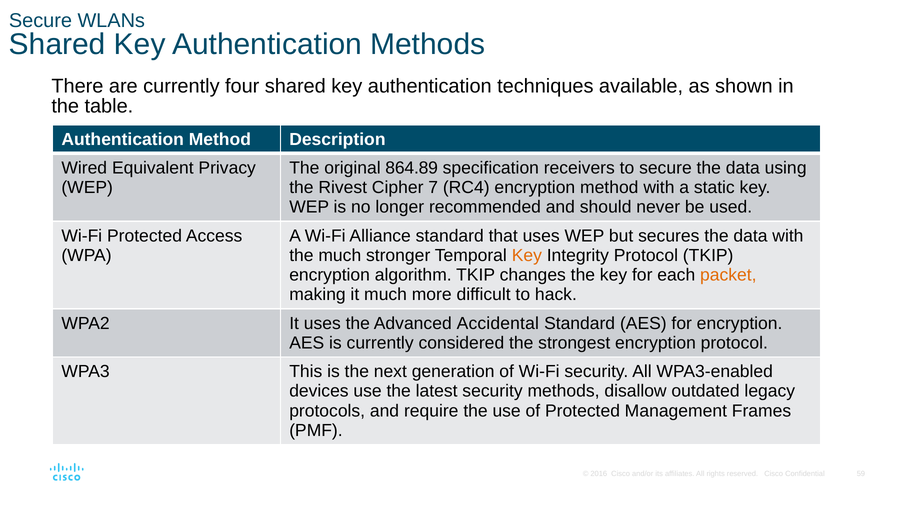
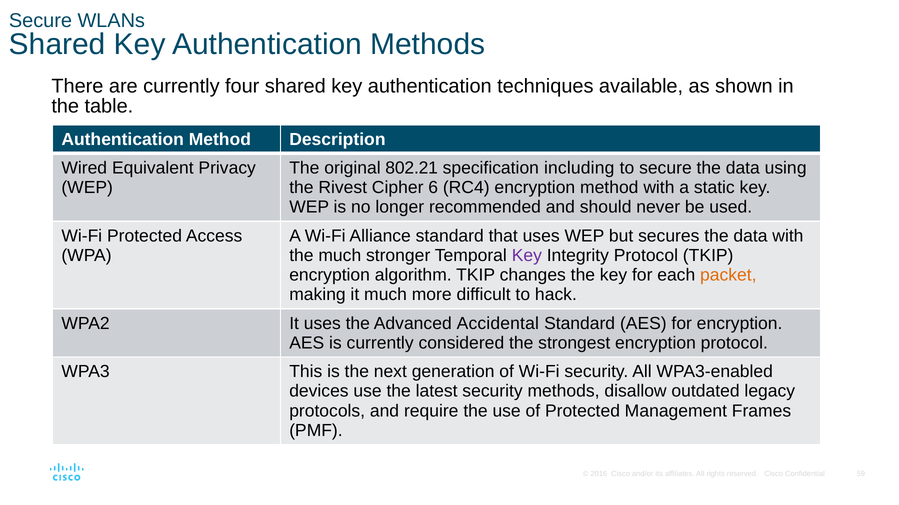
864.89: 864.89 -> 802.21 (412, 168)
receivers: receivers -> including (579, 168)
7: 7 -> 6 (433, 188)
Key colour: orange -> purple (527, 256)
